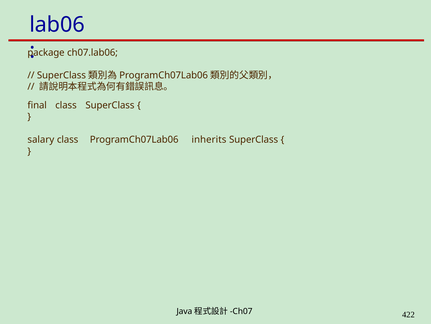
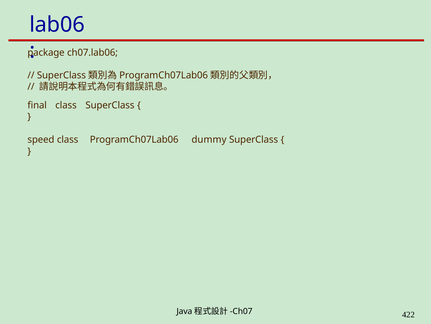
salary: salary -> speed (41, 139)
inherits: inherits -> dummy (209, 139)
